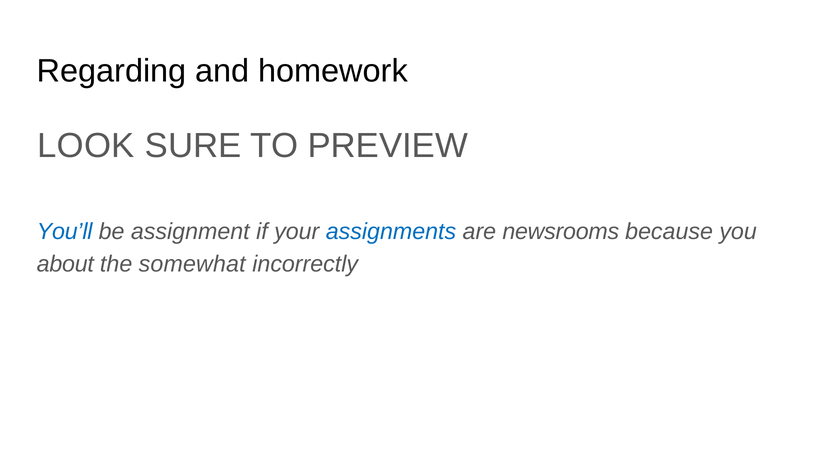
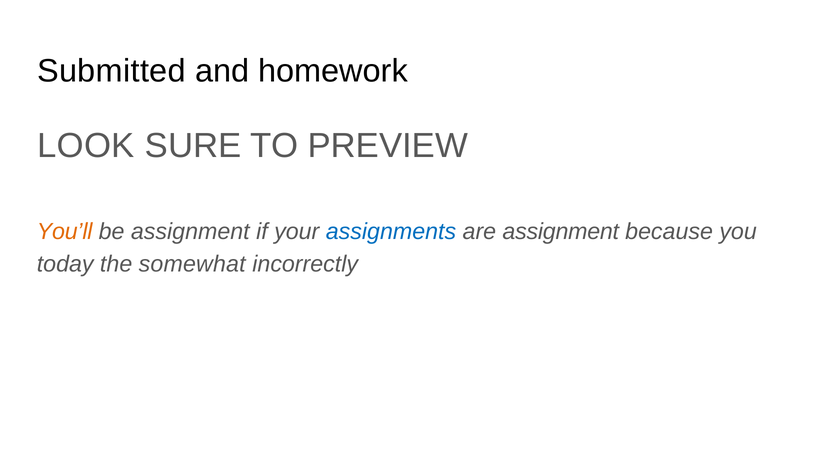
Regarding: Regarding -> Submitted (111, 71)
You’ll colour: blue -> orange (65, 232)
are newsrooms: newsrooms -> assignment (561, 232)
about: about -> today (65, 264)
